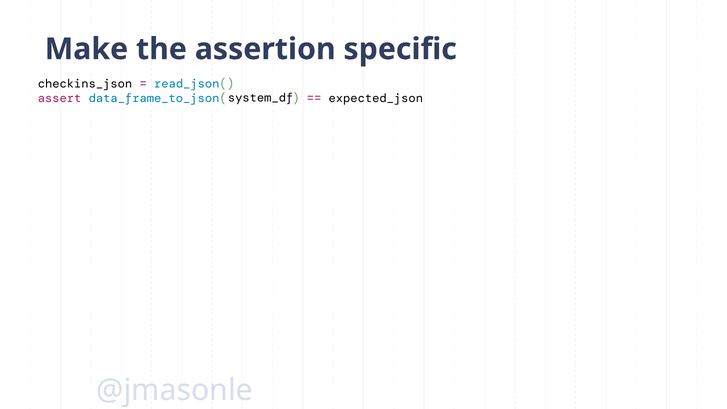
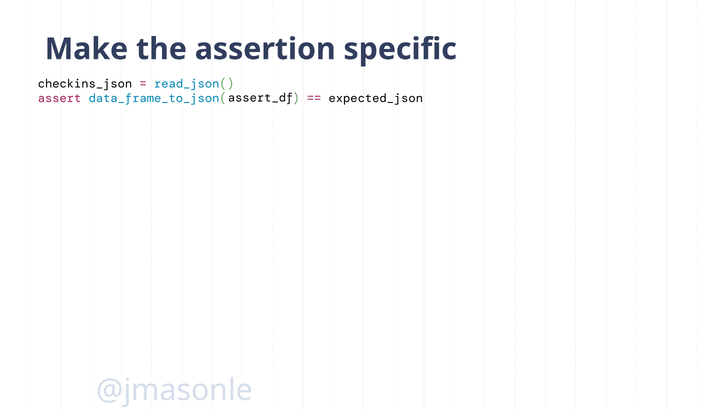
system_df: system_df -> assert_df (261, 98)
